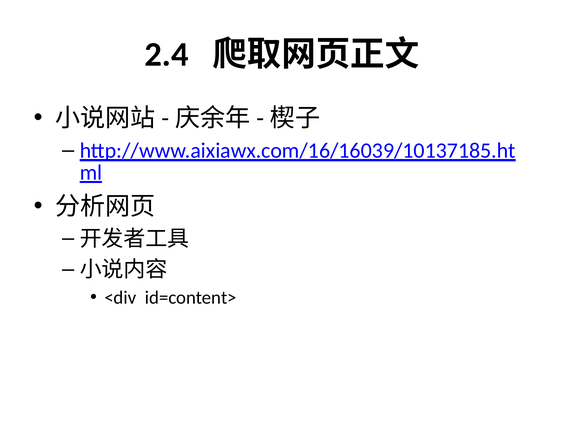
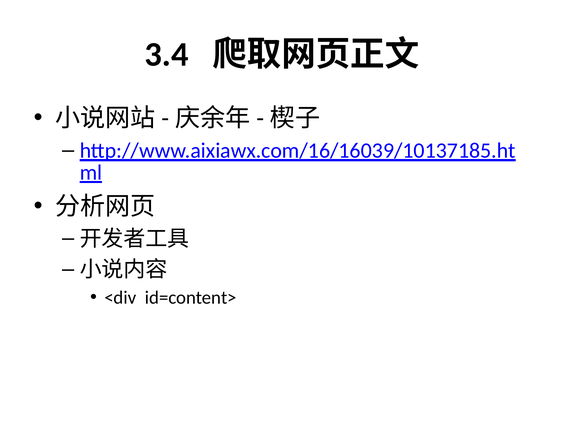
2.4: 2.4 -> 3.4 (167, 55)
